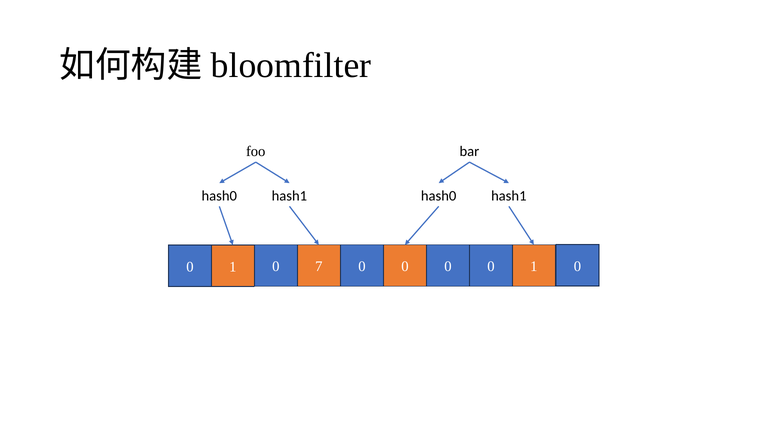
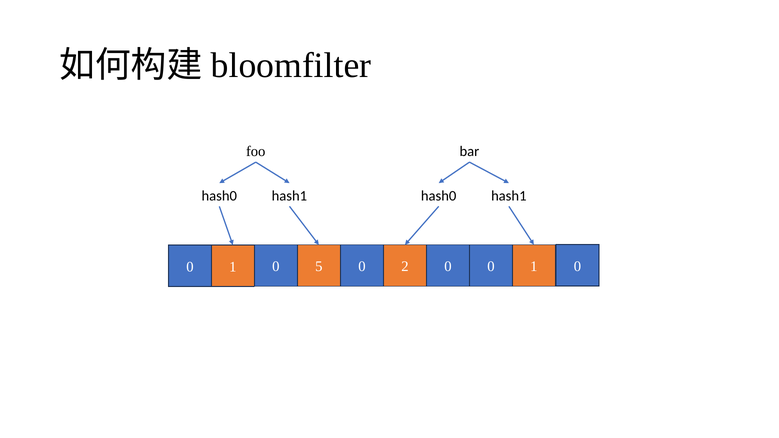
7: 7 -> 5 (319, 267)
0: 0 -> 2 (405, 267)
